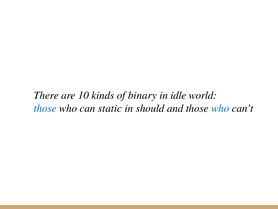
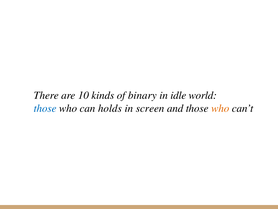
static: static -> holds (110, 108)
should: should -> screen (150, 108)
who colour: blue -> orange (220, 108)
